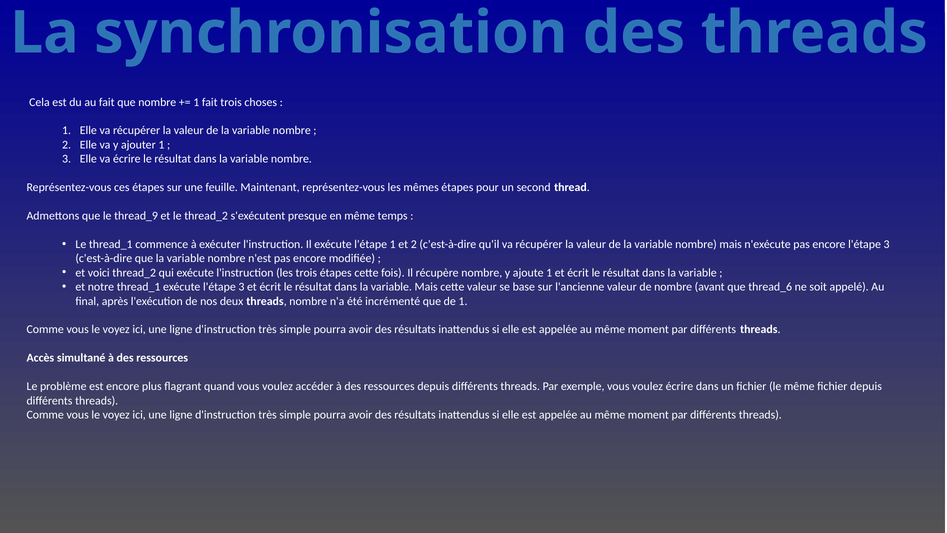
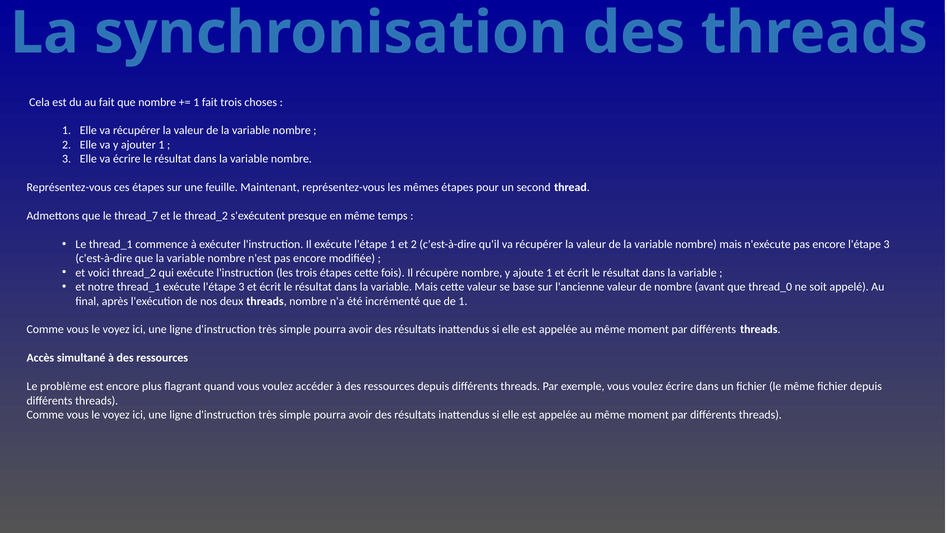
thread_9: thread_9 -> thread_7 (136, 216)
thread_6: thread_6 -> thread_0 (770, 287)
